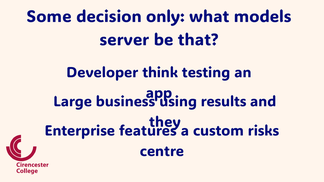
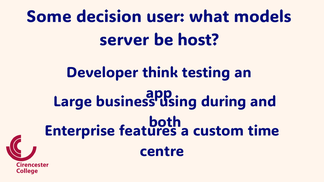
only: only -> user (165, 17)
that: that -> host (198, 40)
results: results -> during (224, 102)
they: they -> both (165, 122)
risks: risks -> time (264, 131)
